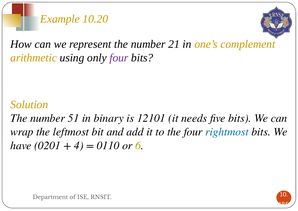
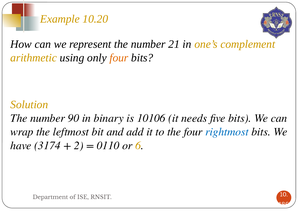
four colour: purple -> orange (119, 58)
51: 51 -> 90 (73, 118)
12101: 12101 -> 10106 (151, 118)
0201: 0201 -> 3174 (47, 145)
4: 4 -> 2 (79, 145)
